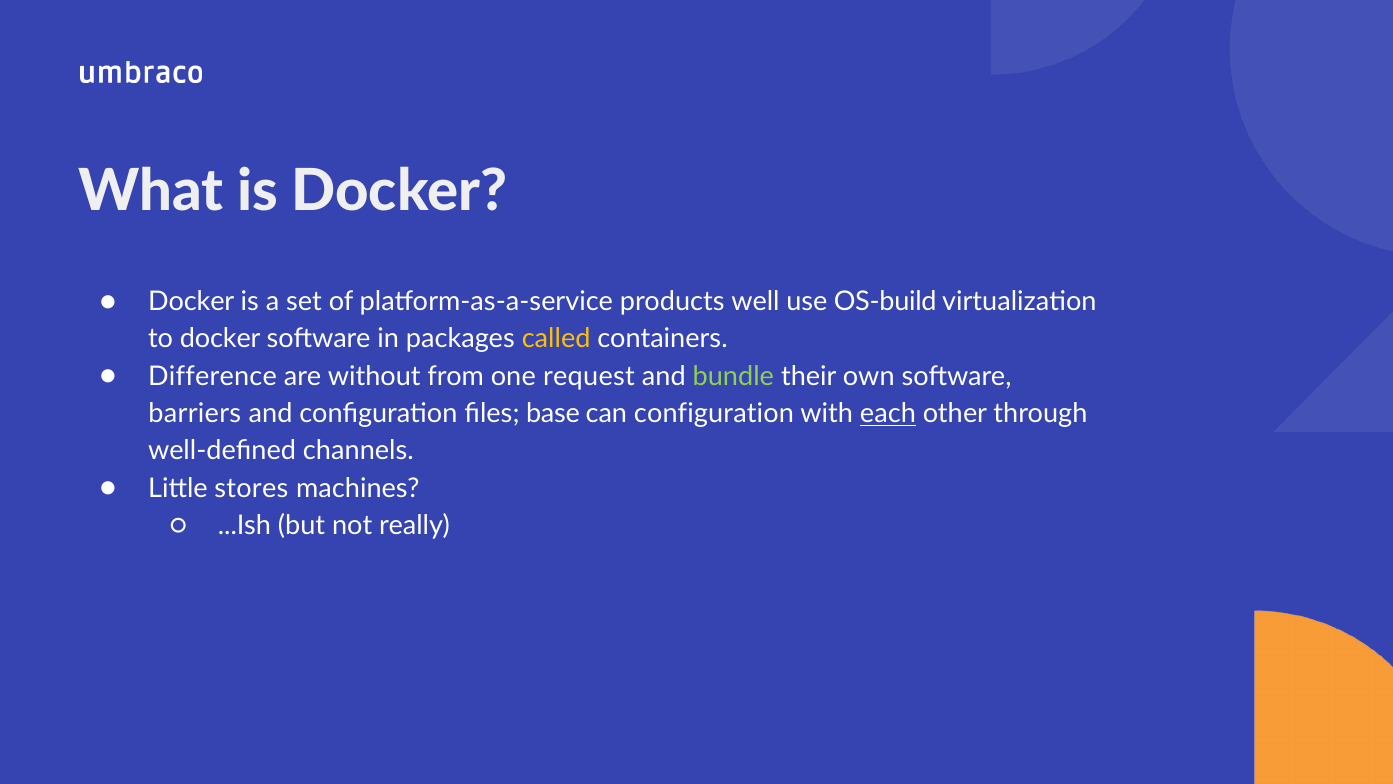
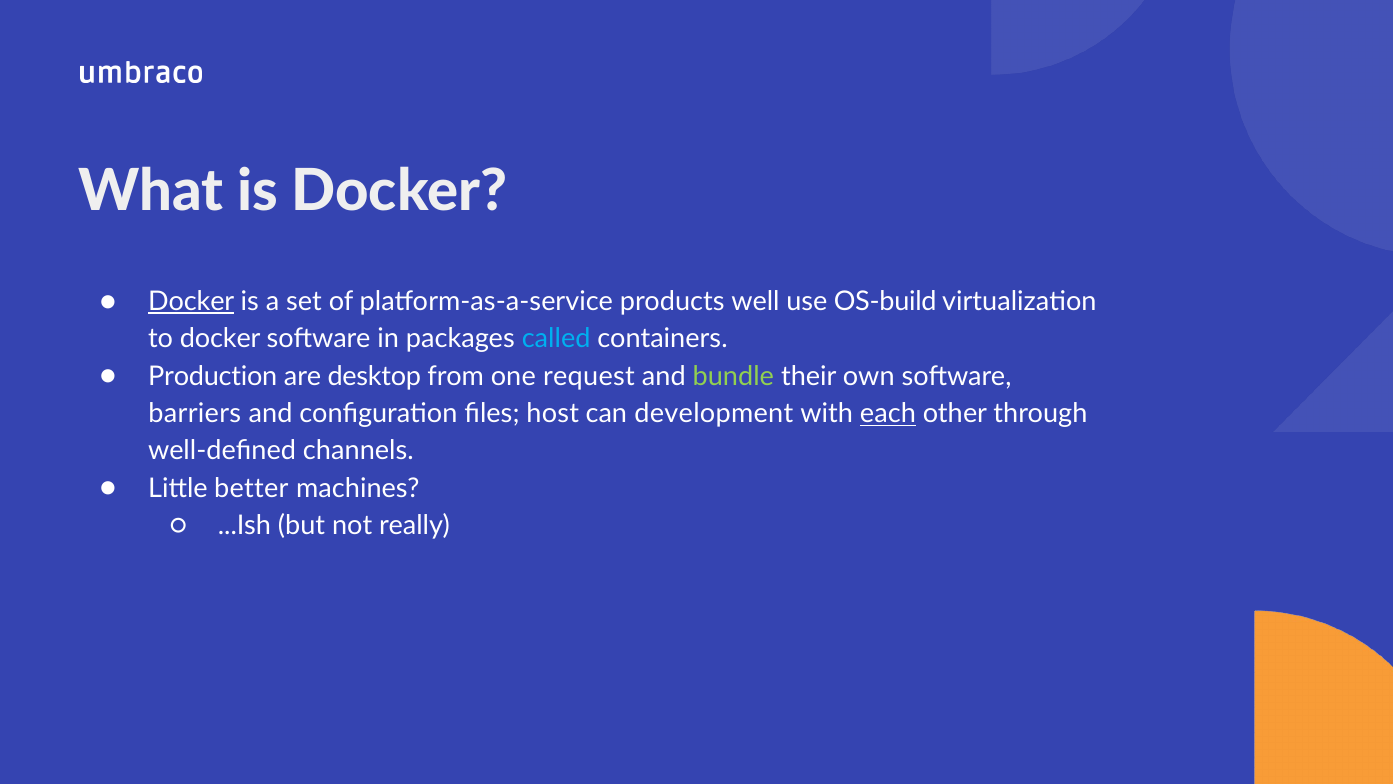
Docker underline: none -> present (191, 301)
called colour: yellow -> light blue (556, 339)
Difference: Difference -> Production (213, 376)
without: without -> desktop (374, 376)
base: base -> host (553, 413)
can configuration: configuration -> development (714, 413)
stores: stores -> better (251, 488)
